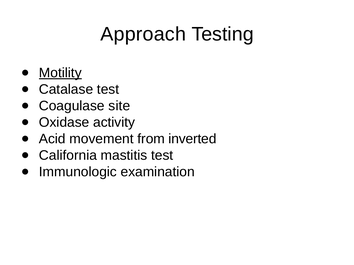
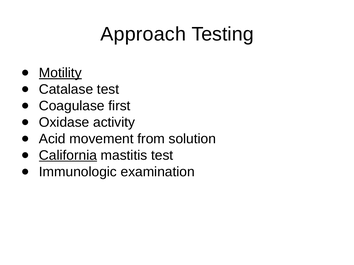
site: site -> first (119, 106)
inverted: inverted -> solution (192, 139)
California underline: none -> present (68, 156)
